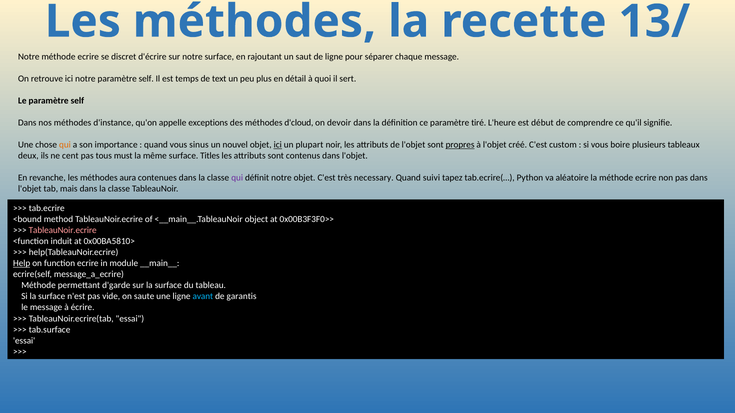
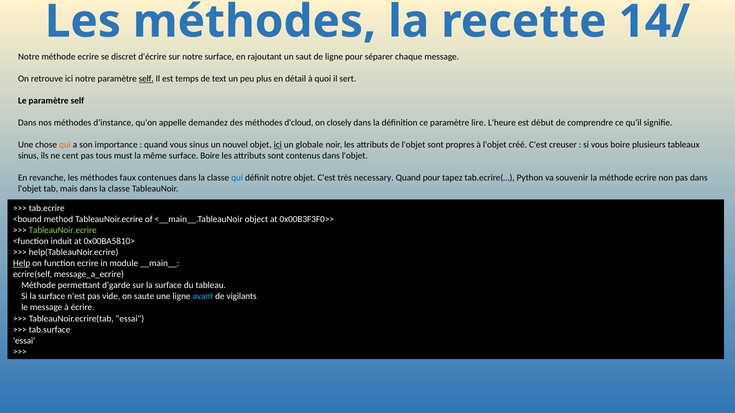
13/: 13/ -> 14/ (654, 22)
self underline: none -> present (146, 79)
exceptions: exceptions -> demandez (208, 123)
devoir: devoir -> closely (339, 123)
tiré: tiré -> lire (479, 123)
plupart: plupart -> globale (310, 145)
propres underline: present -> none (460, 145)
custom: custom -> creuser (563, 145)
deux: deux -> sinus (28, 156)
surface Titles: Titles -> Boire (210, 156)
aura: aura -> faux (128, 178)
qui colour: purple -> blue (237, 178)
Quand suivi: suivi -> pour (432, 178)
aléatoire: aléatoire -> souvenir (572, 178)
TableauNoir.ecrire colour: pink -> light green (63, 231)
garantis: garantis -> vigilants (242, 297)
